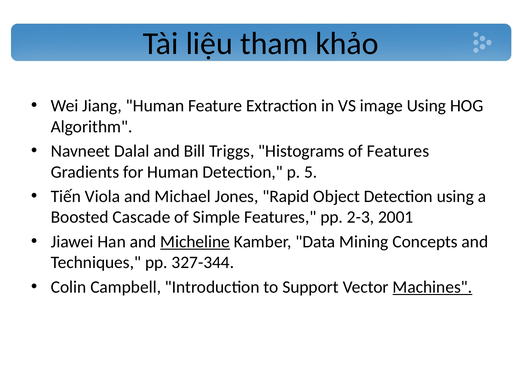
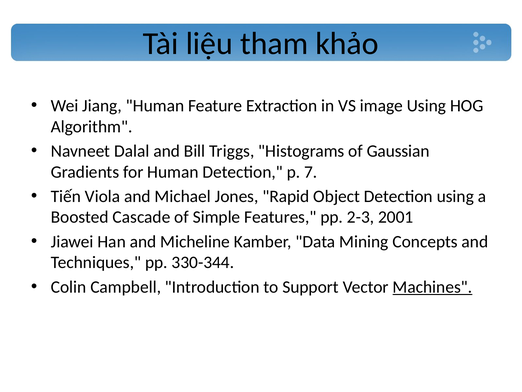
of Features: Features -> Gaussian (398, 151)
5: 5 -> 7 (311, 172)
Micheline underline: present -> none (195, 241)
327-344: 327-344 -> 330-344 (203, 262)
